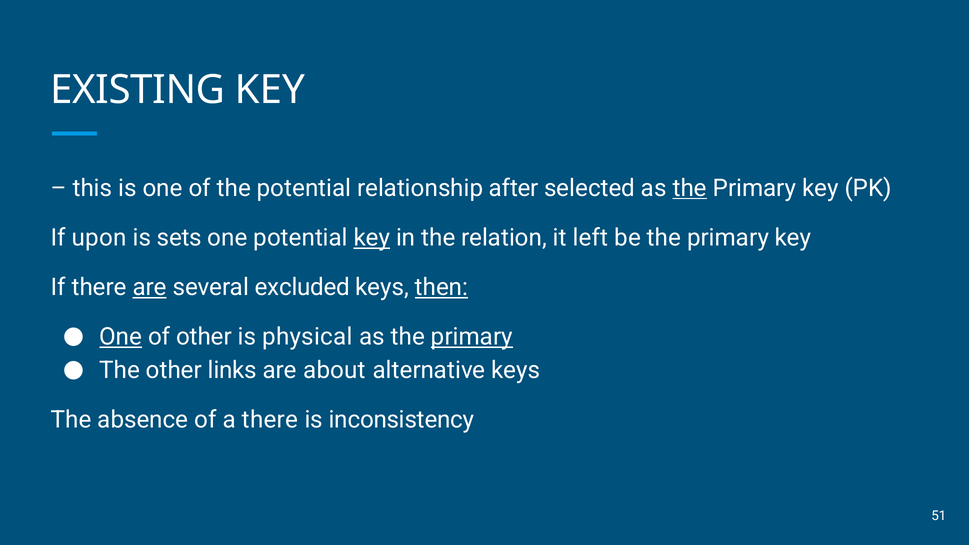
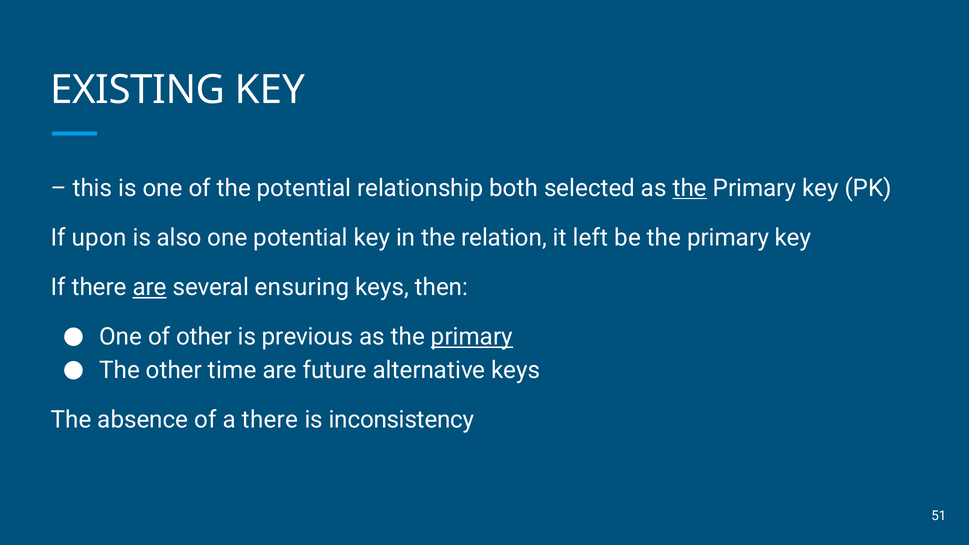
after: after -> both (514, 188)
sets: sets -> also (179, 238)
key underline: present -> none (372, 238)
excluded: excluded -> ensuring (302, 287)
then underline: present -> none (442, 287)
One underline: present -> none (121, 337)
physical: physical -> previous (308, 337)
links: links -> time (232, 370)
about: about -> future (335, 370)
